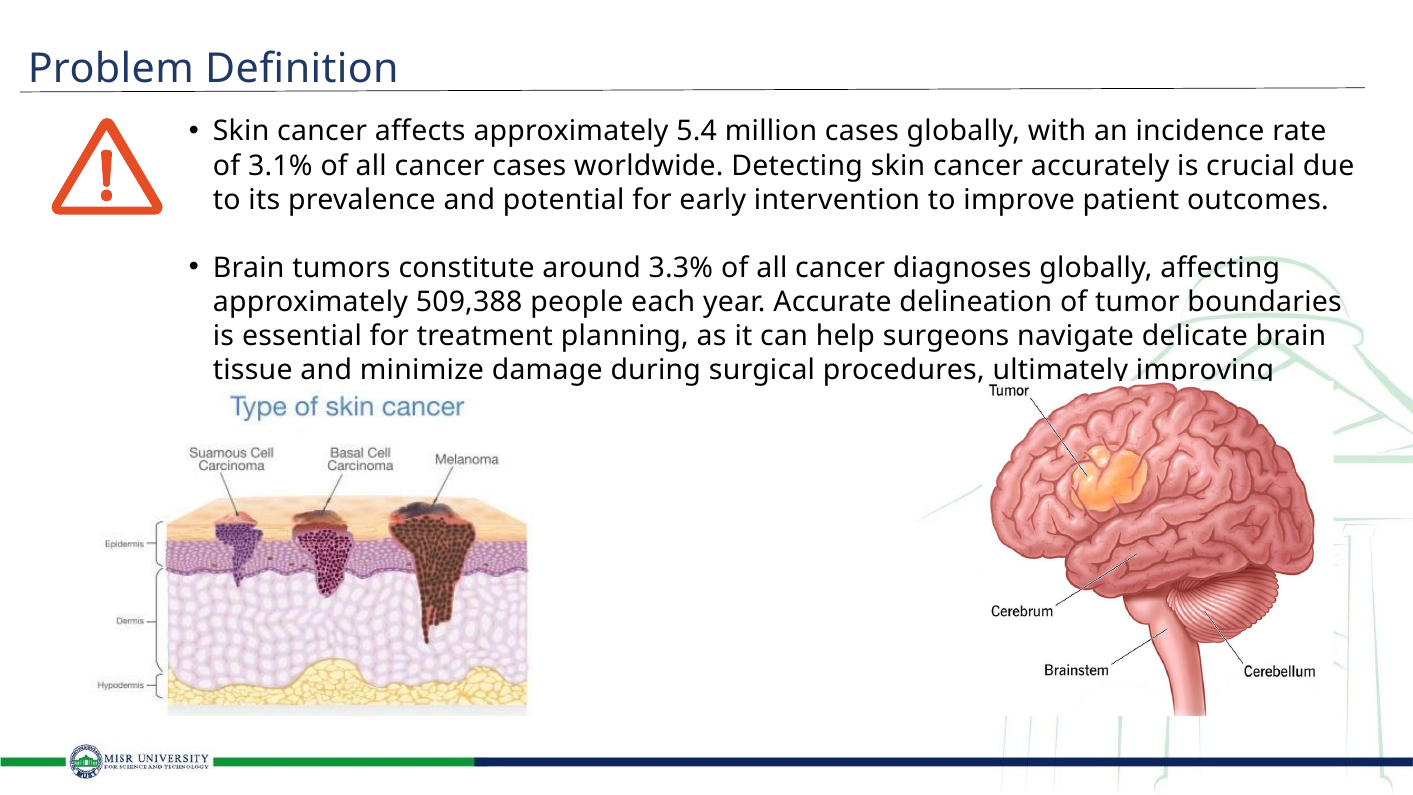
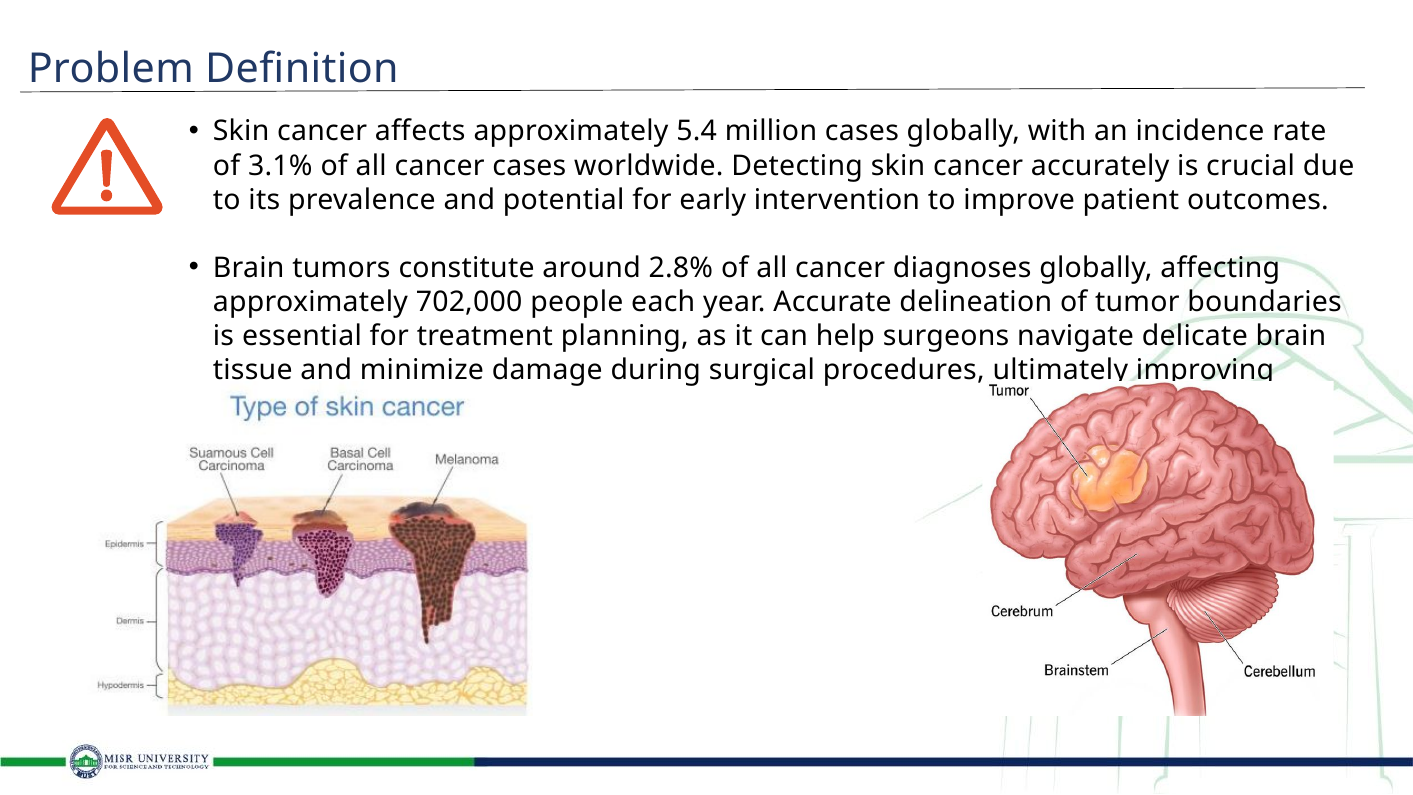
3.3%: 3.3% -> 2.8% (681, 268)
509,388: 509,388 -> 702,000 (469, 302)
